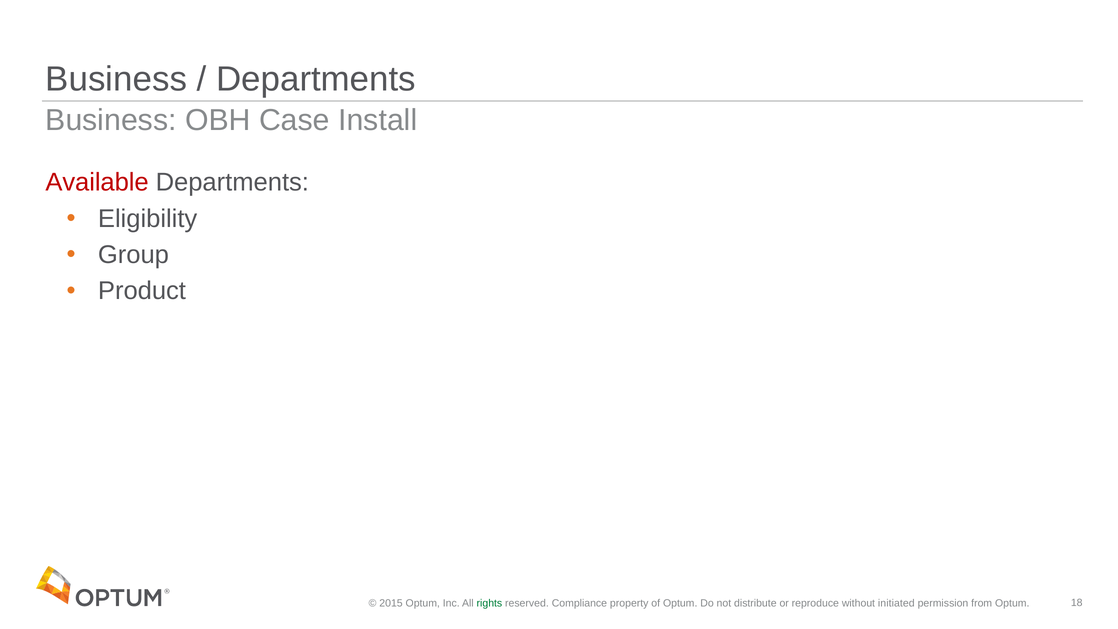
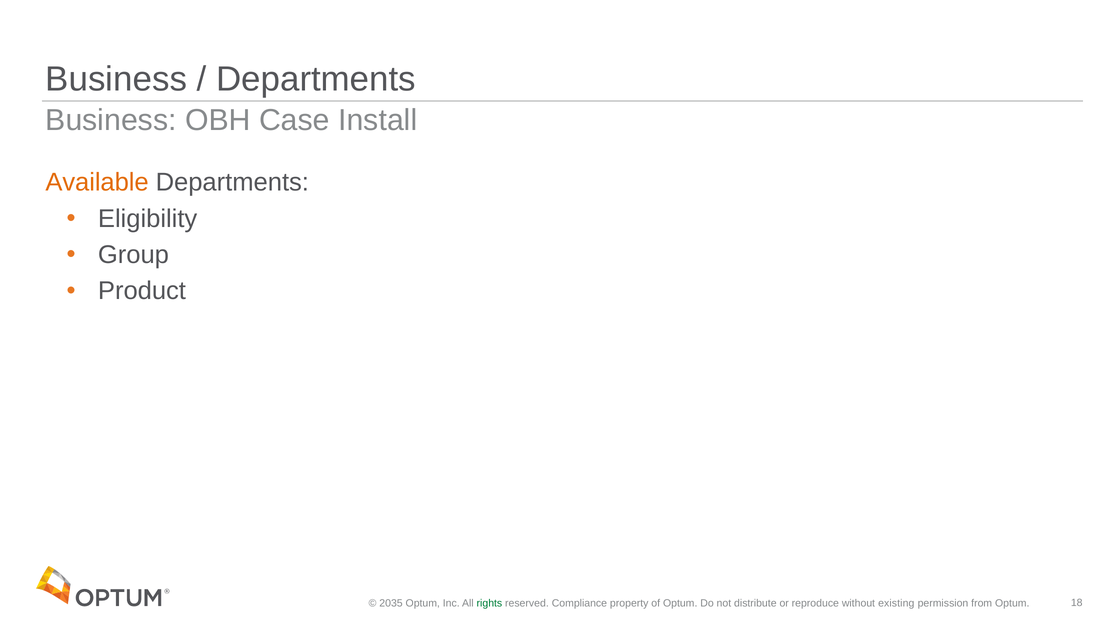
Available colour: red -> orange (97, 182)
2015: 2015 -> 2035 (391, 603)
initiated: initiated -> existing (896, 603)
